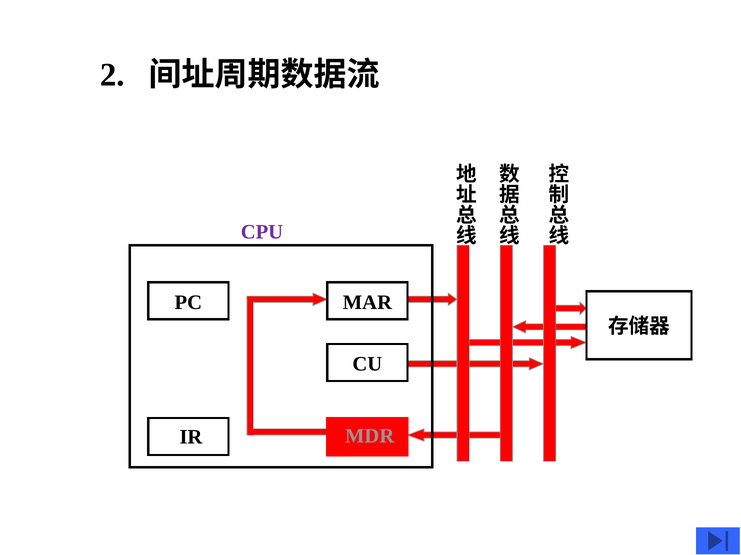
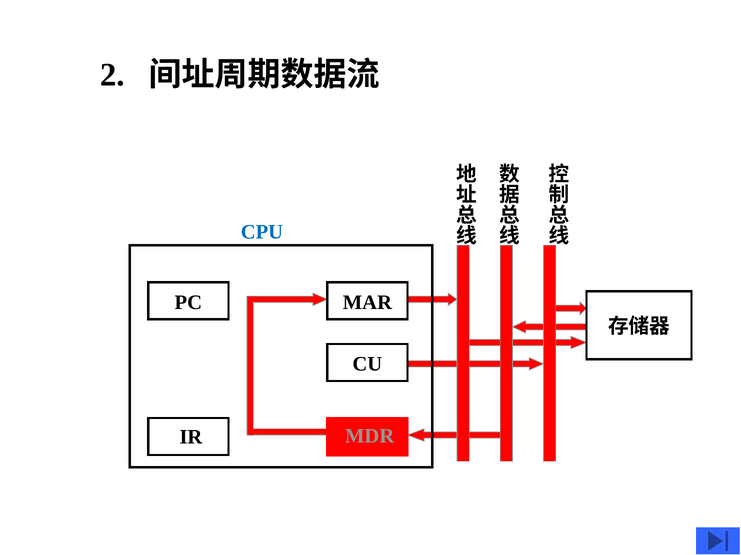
CPU colour: purple -> blue (262, 232)
